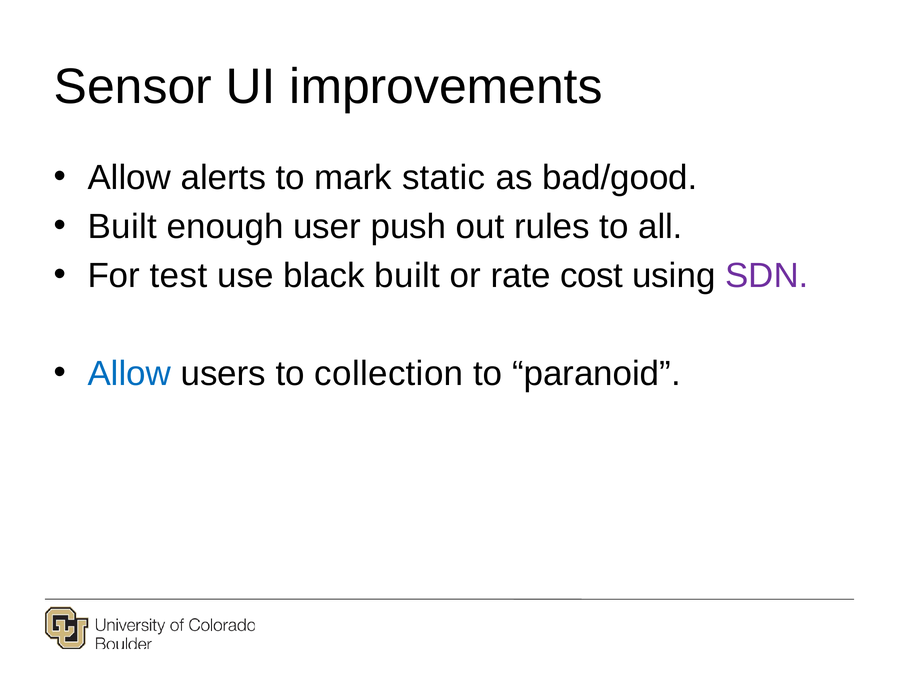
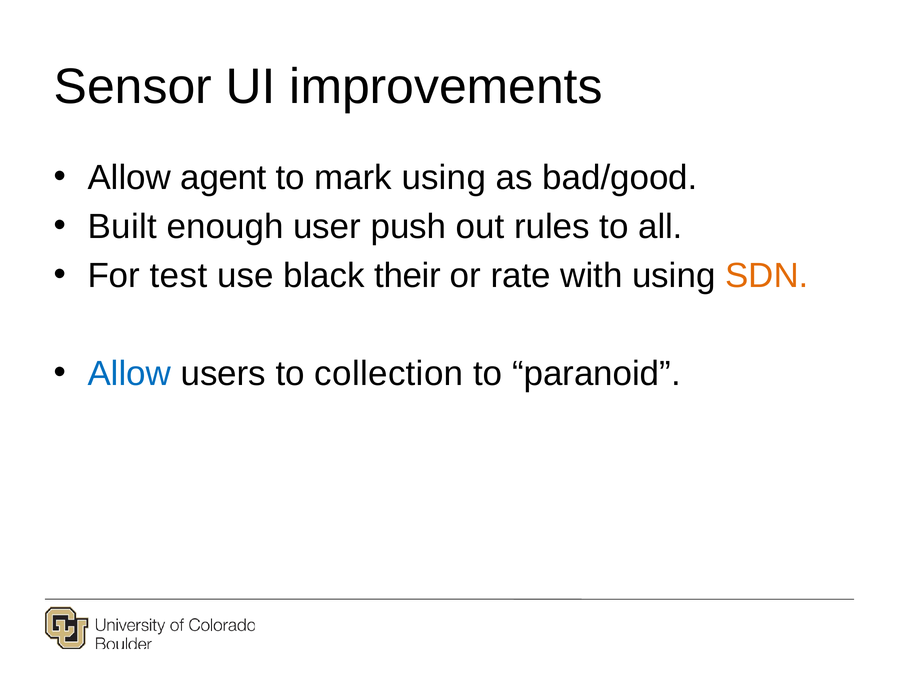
alerts: alerts -> agent (223, 178)
mark static: static -> using (444, 178)
black built: built -> their (408, 276)
cost: cost -> with (591, 276)
SDN colour: purple -> orange (767, 276)
